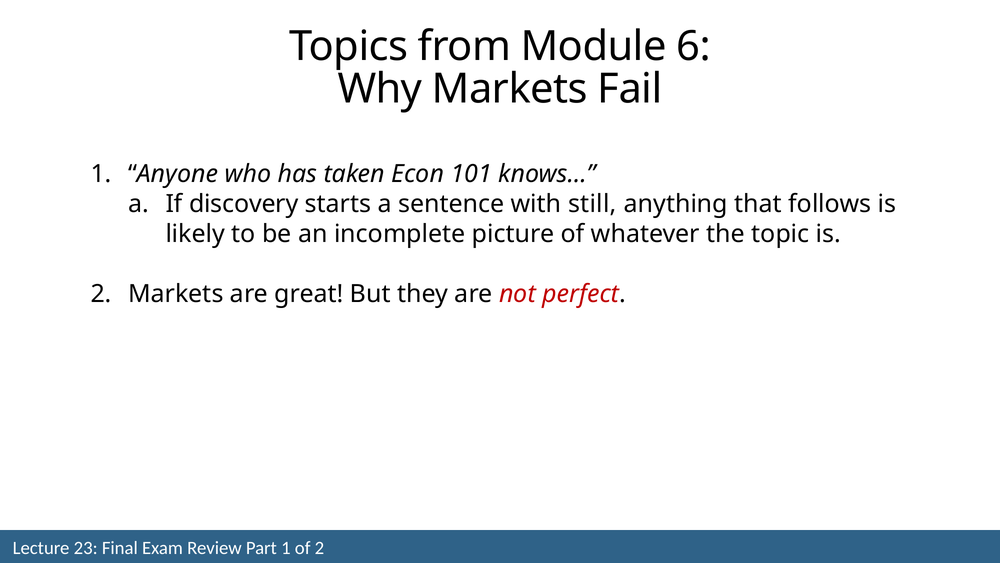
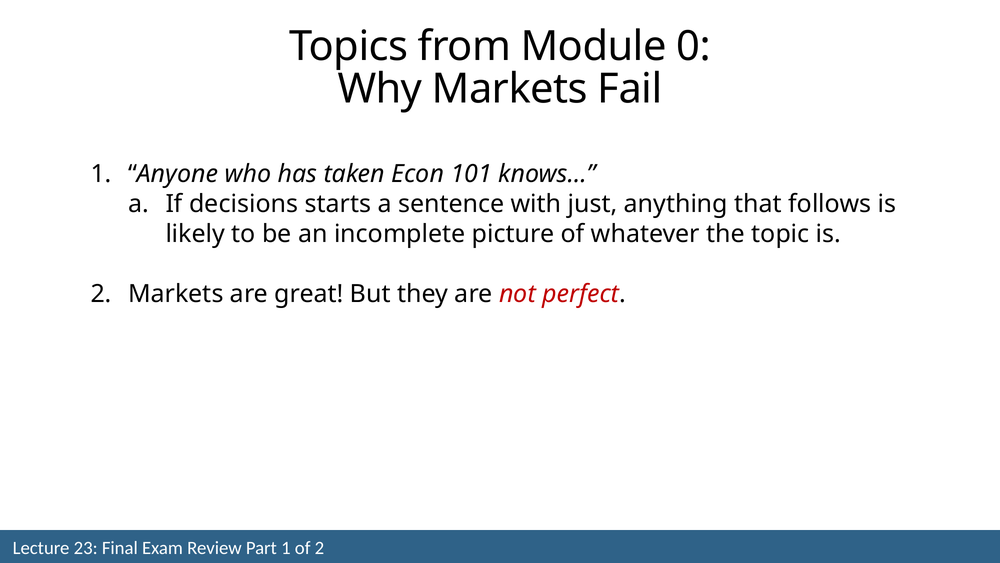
6: 6 -> 0 (694, 46)
If discovery: discovery -> decisions (244, 204)
with still: still -> just (593, 204)
